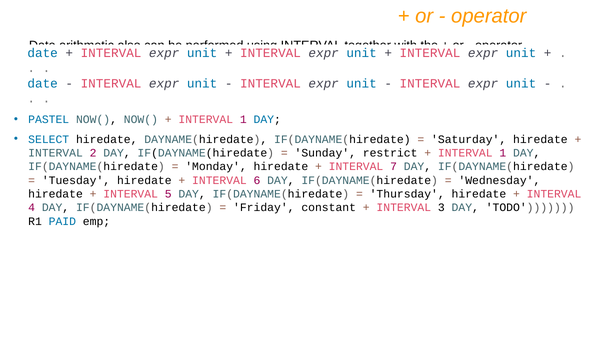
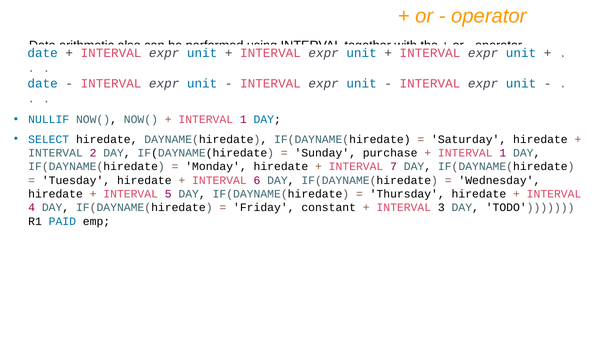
PASTEL: PASTEL -> NULLIF (49, 119)
restrict: restrict -> purchase (390, 153)
